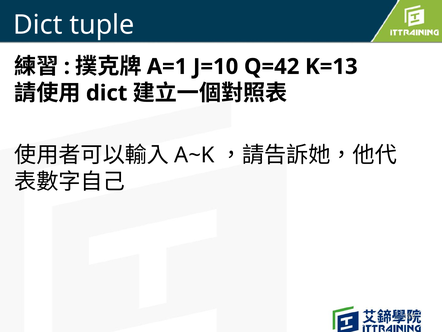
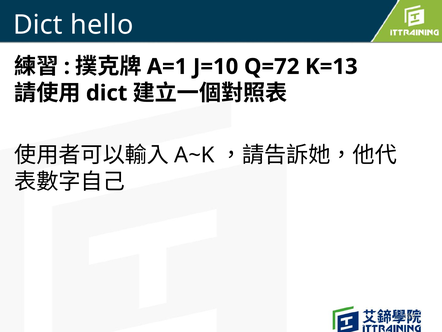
tuple: tuple -> hello (102, 25)
Q=42: Q=42 -> Q=72 (272, 67)
